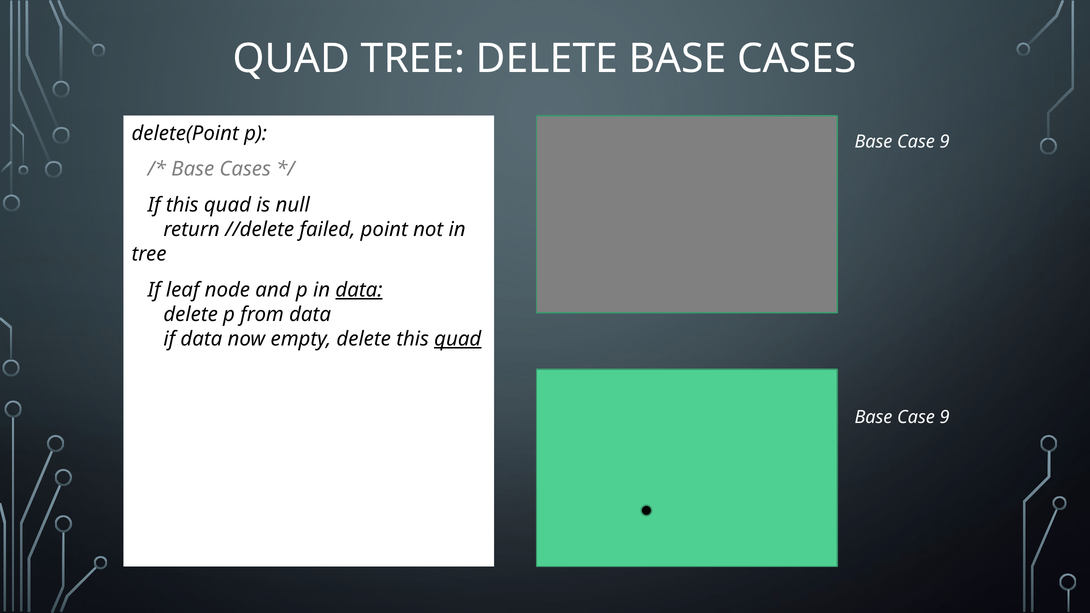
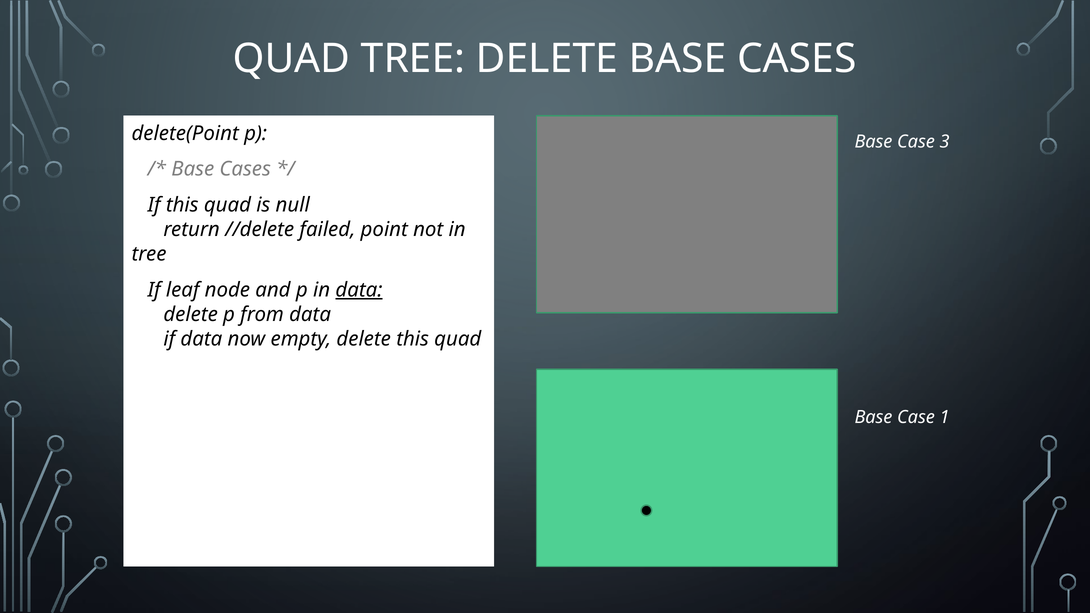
9: 9 -> 3 (945, 142)
quad underline: present -> none (458, 339)
9: 9 -> 1 (945, 417)
